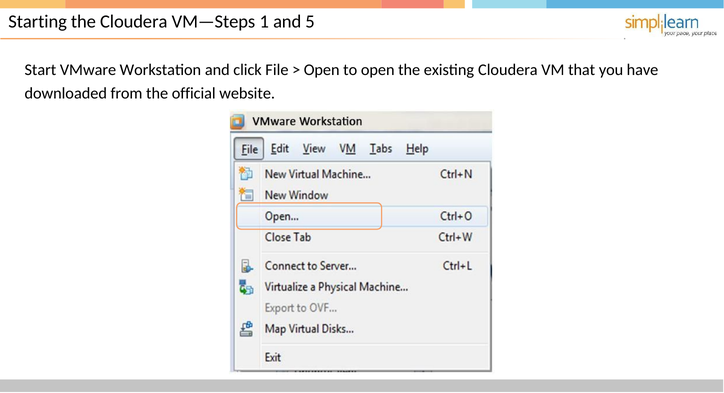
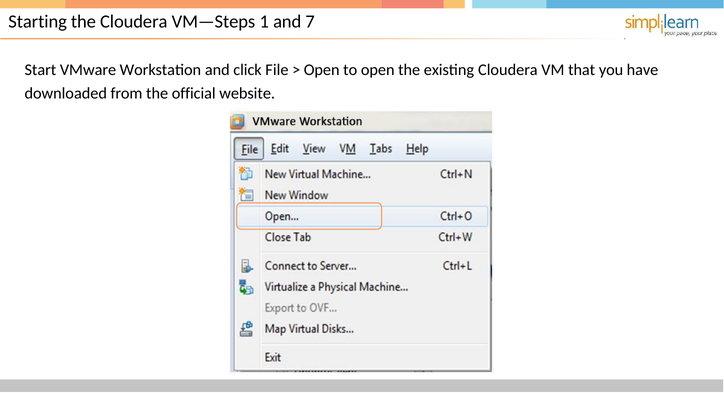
5: 5 -> 7 (310, 22)
